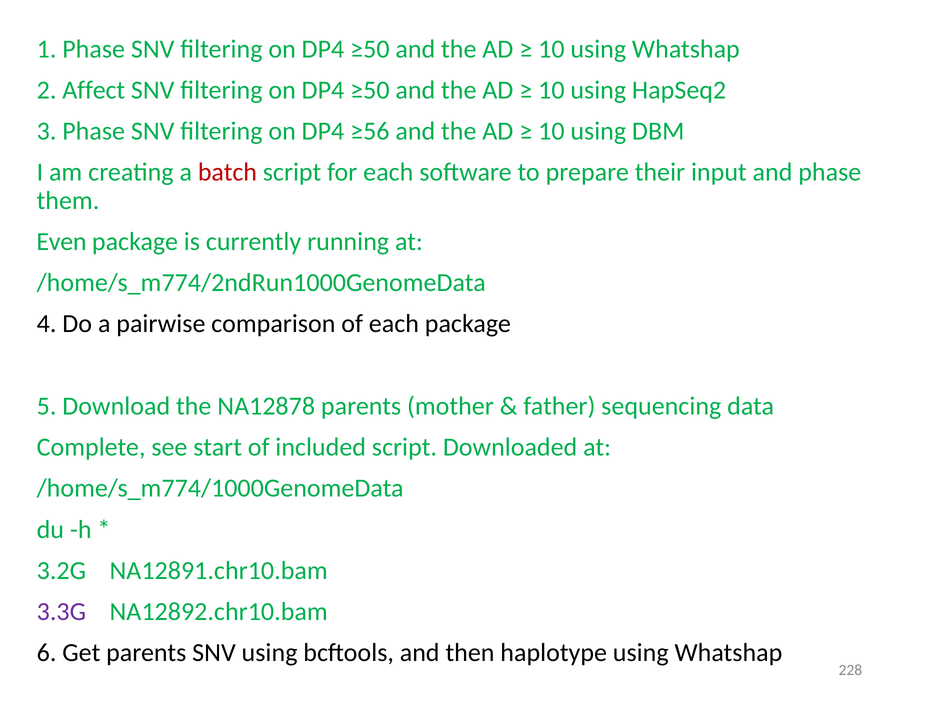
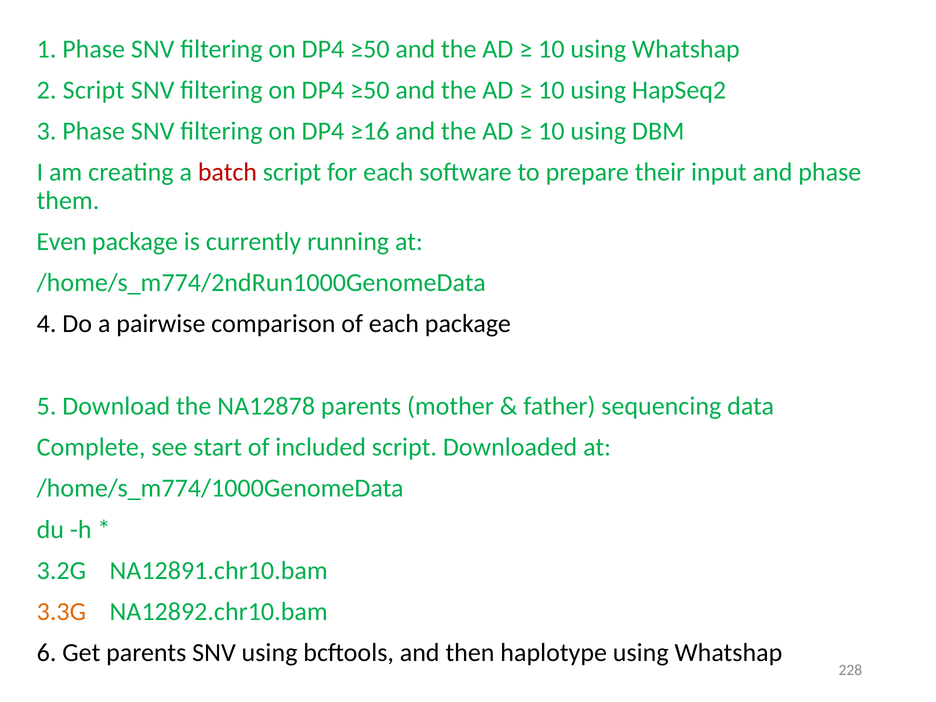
2 Affect: Affect -> Script (94, 90)
≥56: ≥56 -> ≥16 (370, 131)
3.3G colour: purple -> orange (61, 612)
